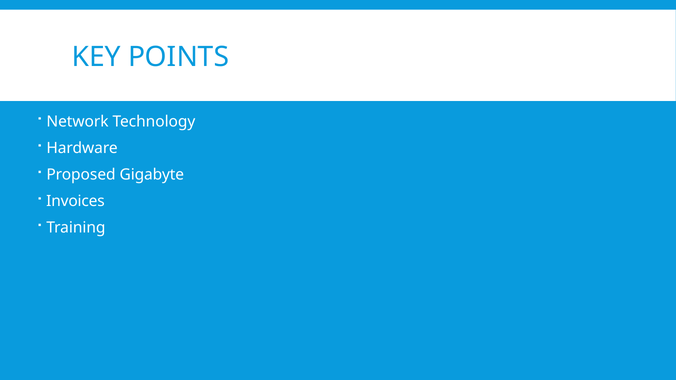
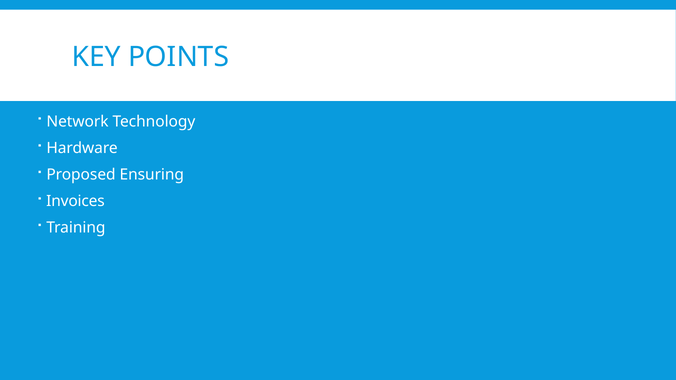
Gigabyte: Gigabyte -> Ensuring (152, 175)
